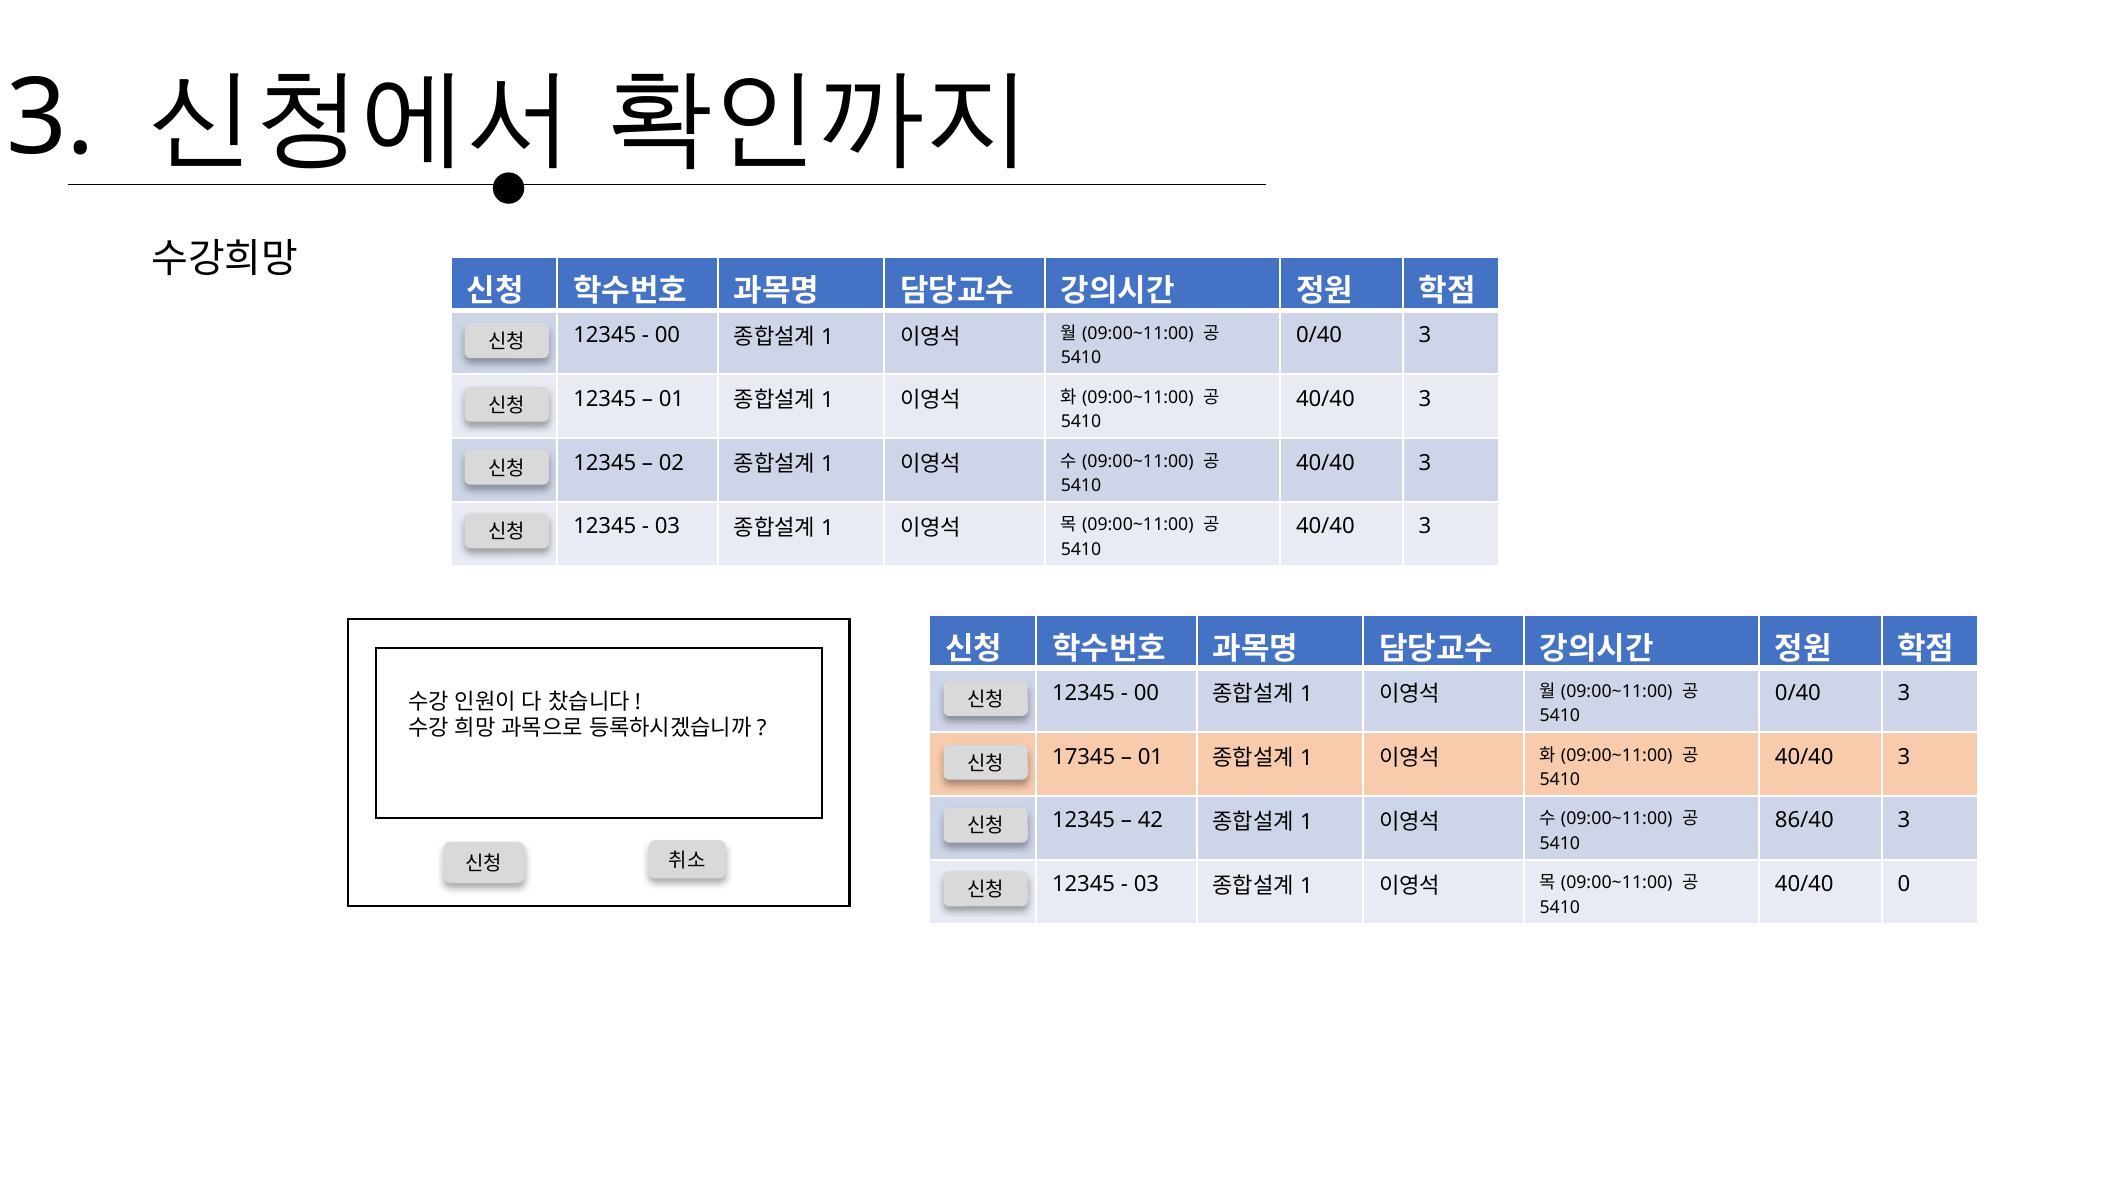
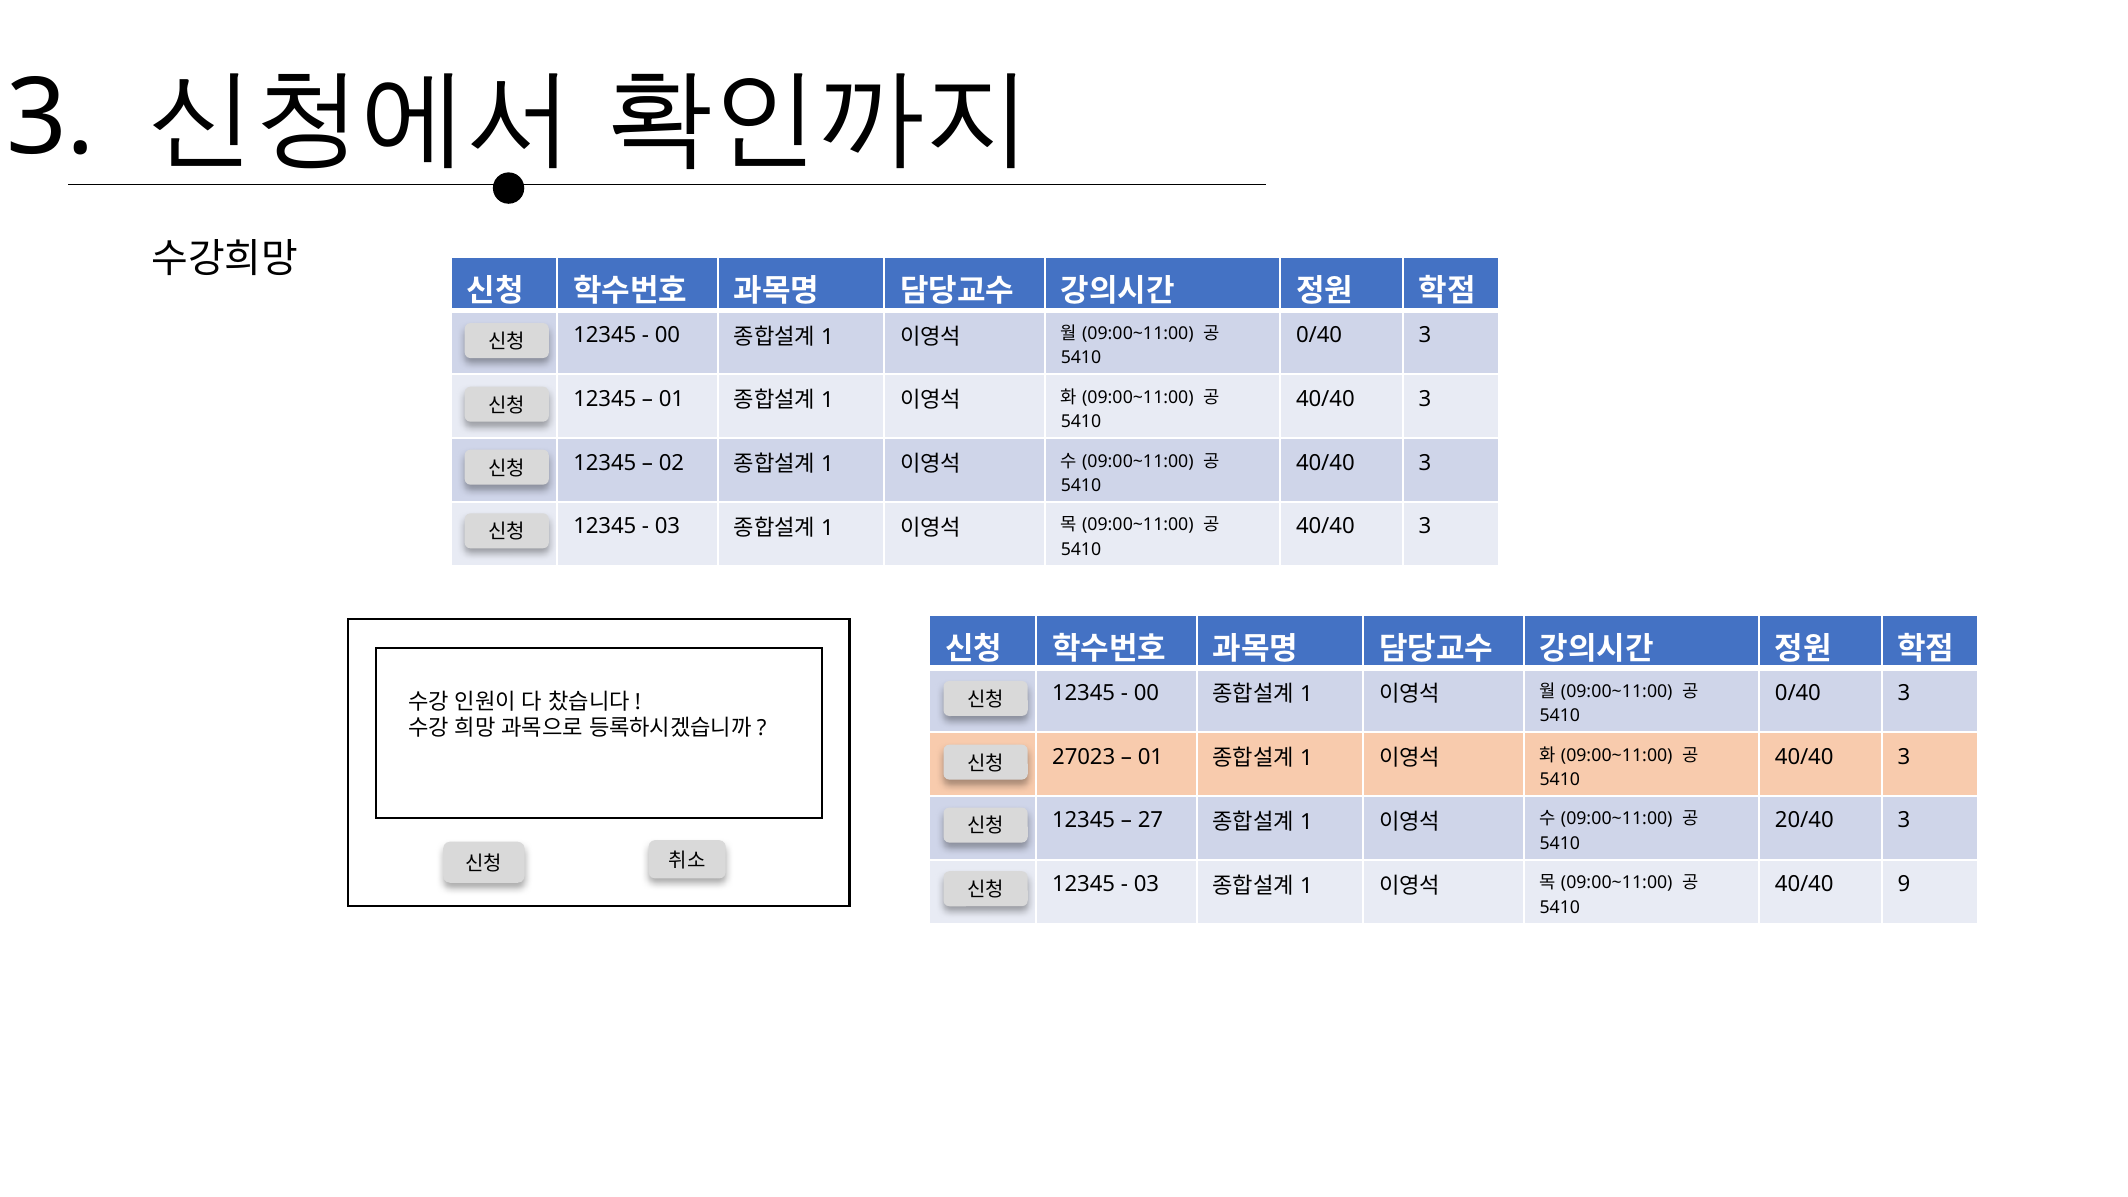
17345: 17345 -> 27023 (1084, 757)
42: 42 -> 27 (1150, 821)
86/40: 86/40 -> 20/40 (1804, 821)
0: 0 -> 9 (1904, 884)
